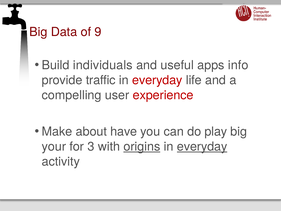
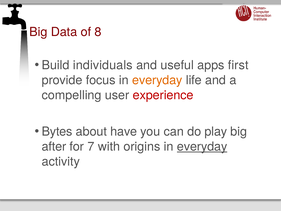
9: 9 -> 8 (98, 32)
info: info -> first (238, 65)
traffic: traffic -> focus (101, 80)
everyday colour: red -> orange (157, 80)
Make: Make -> Bytes (57, 131)
your: your -> after (54, 146)
3: 3 -> 7 (91, 146)
origins underline: present -> none (142, 146)
